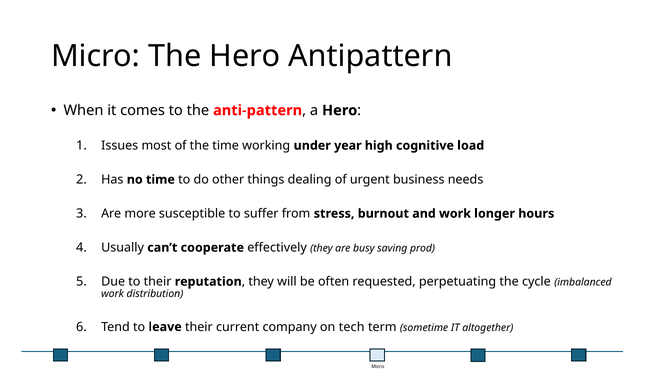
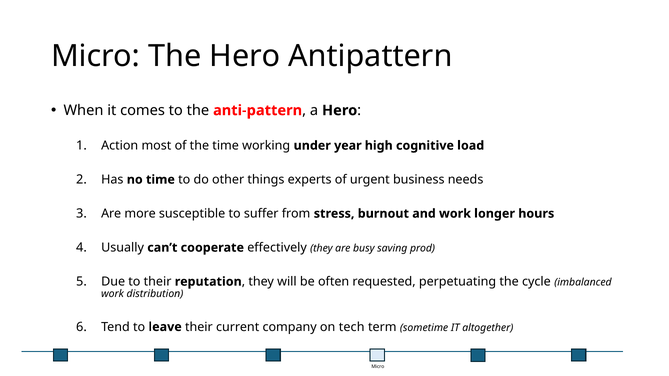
Issues: Issues -> Action (120, 146)
dealing: dealing -> experts (310, 180)
